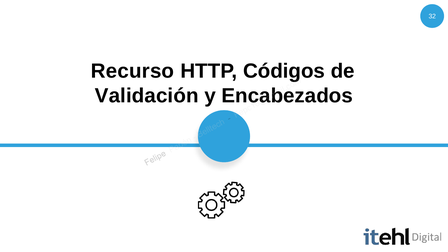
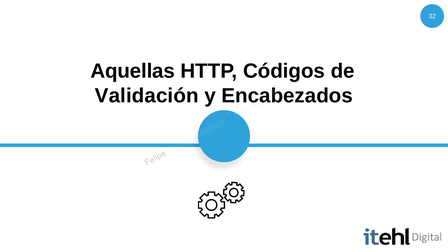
Recurso: Recurso -> Aquellas (133, 71)
